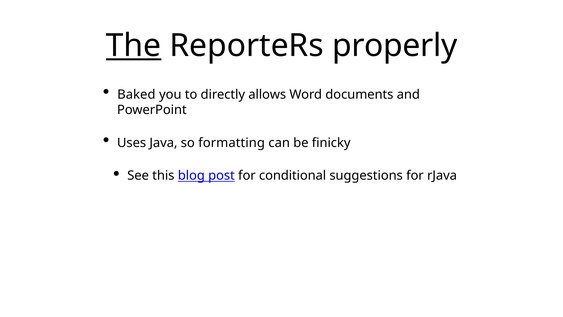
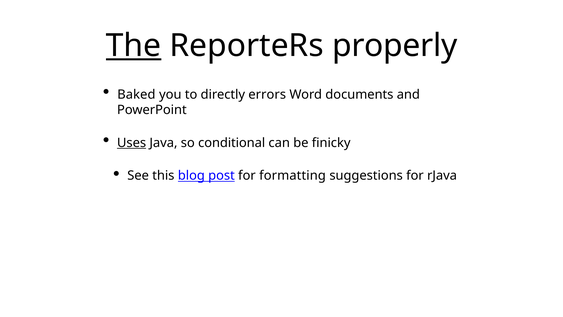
allows: allows -> errors (267, 94)
Uses underline: none -> present (132, 143)
formatting: formatting -> conditional (232, 143)
conditional: conditional -> formatting (293, 175)
